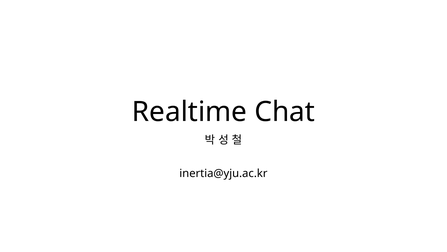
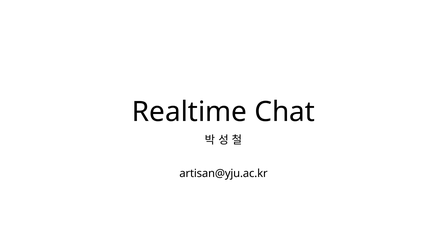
inertia@yju.ac.kr: inertia@yju.ac.kr -> artisan@yju.ac.kr (224, 173)
